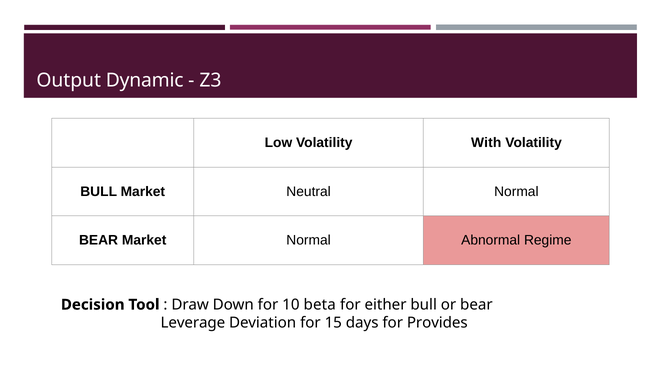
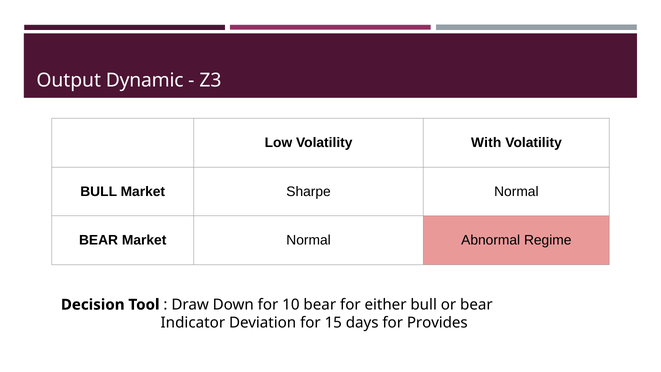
Neutral: Neutral -> Sharpe (309, 192)
10 beta: beta -> bear (320, 305)
Leverage: Leverage -> Indicator (193, 323)
